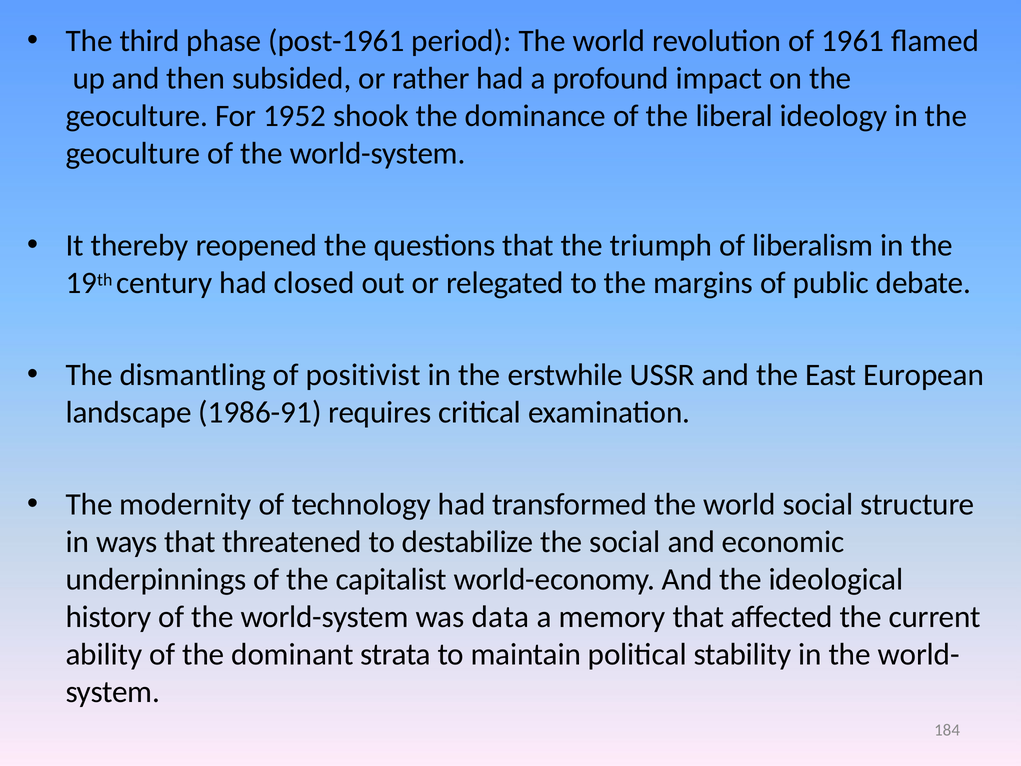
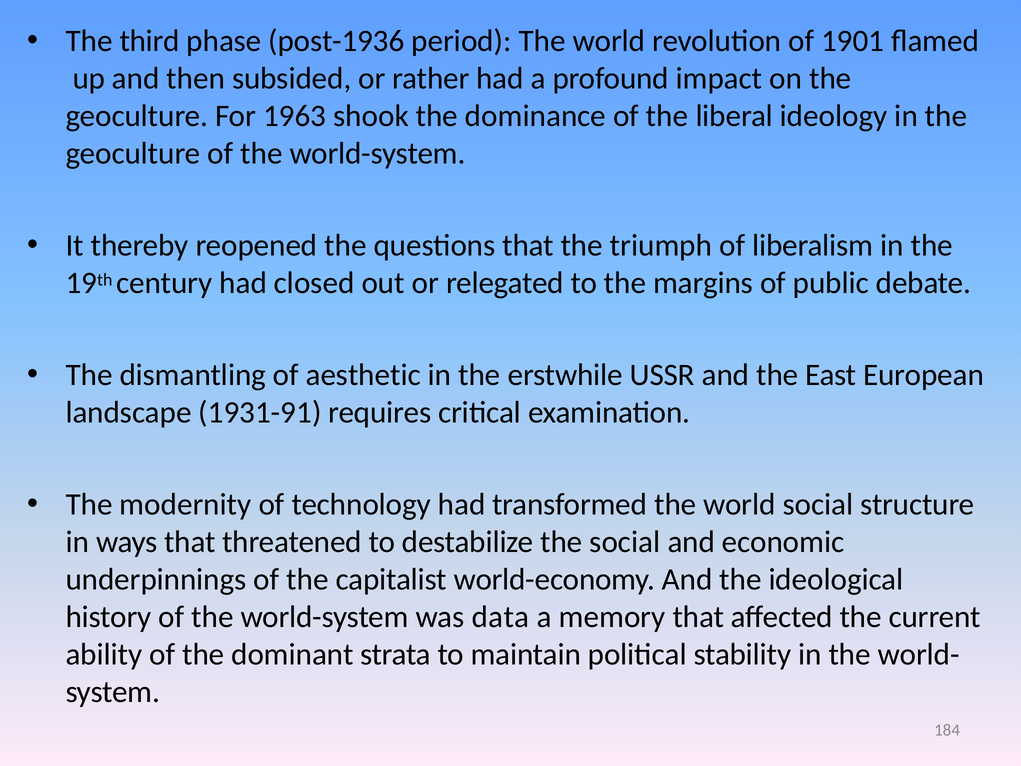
post-1961: post-1961 -> post-1936 (336, 41)
1961: 1961 -> 1901 (853, 41)
1952: 1952 -> 1963 (295, 116)
positivist: positivist -> aesthetic (363, 375)
1986-91: 1986-91 -> 1931-91 (260, 412)
